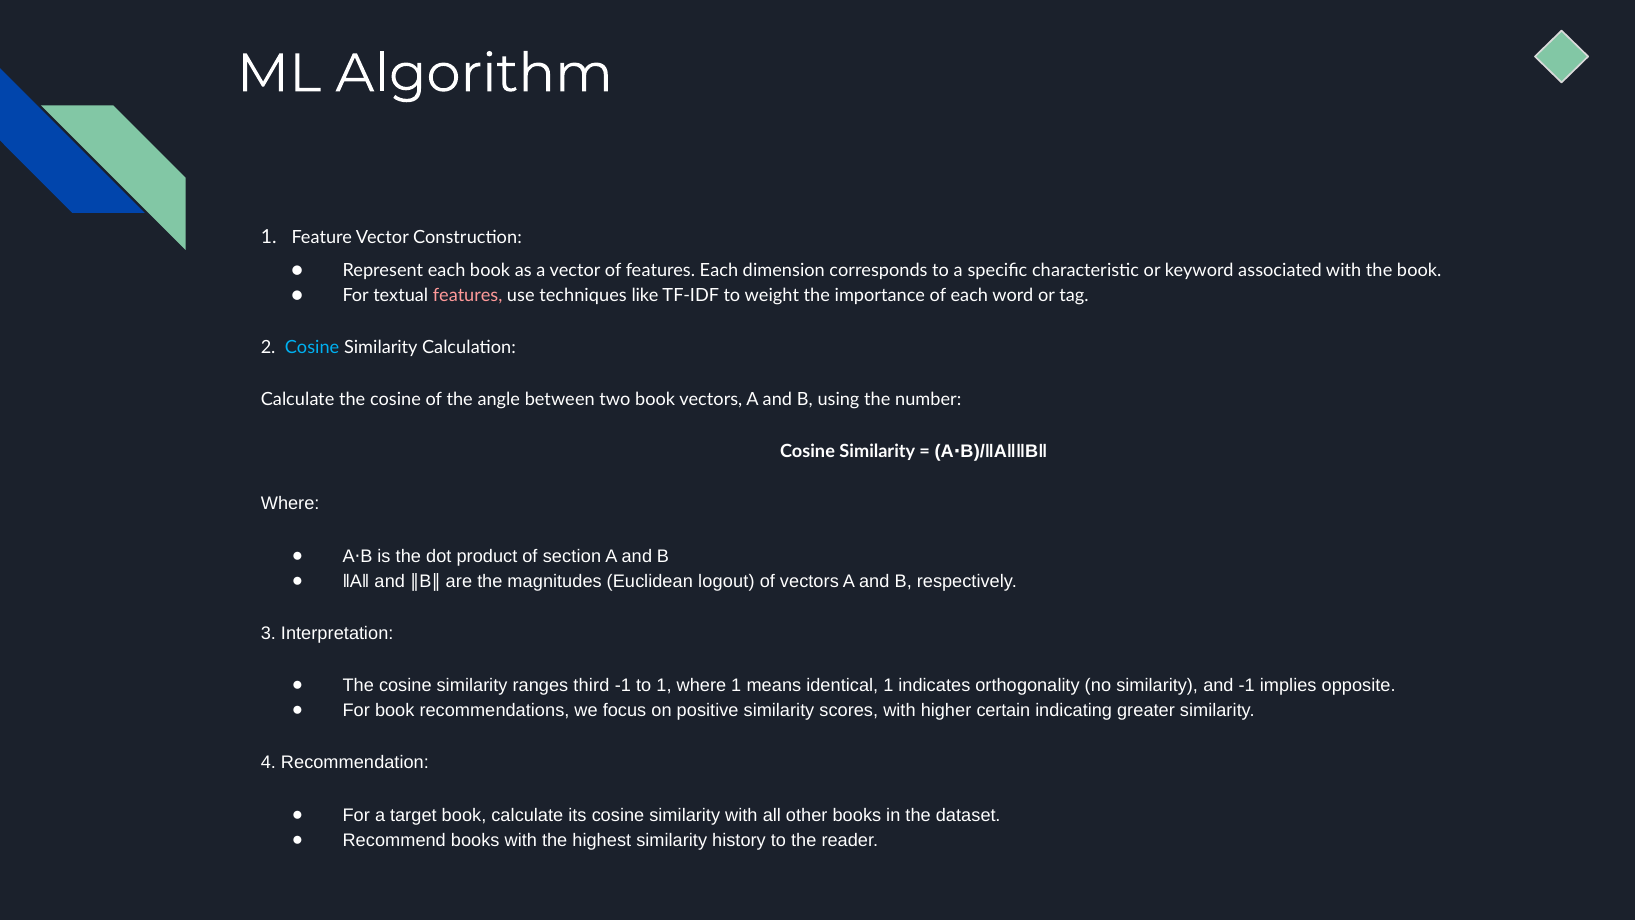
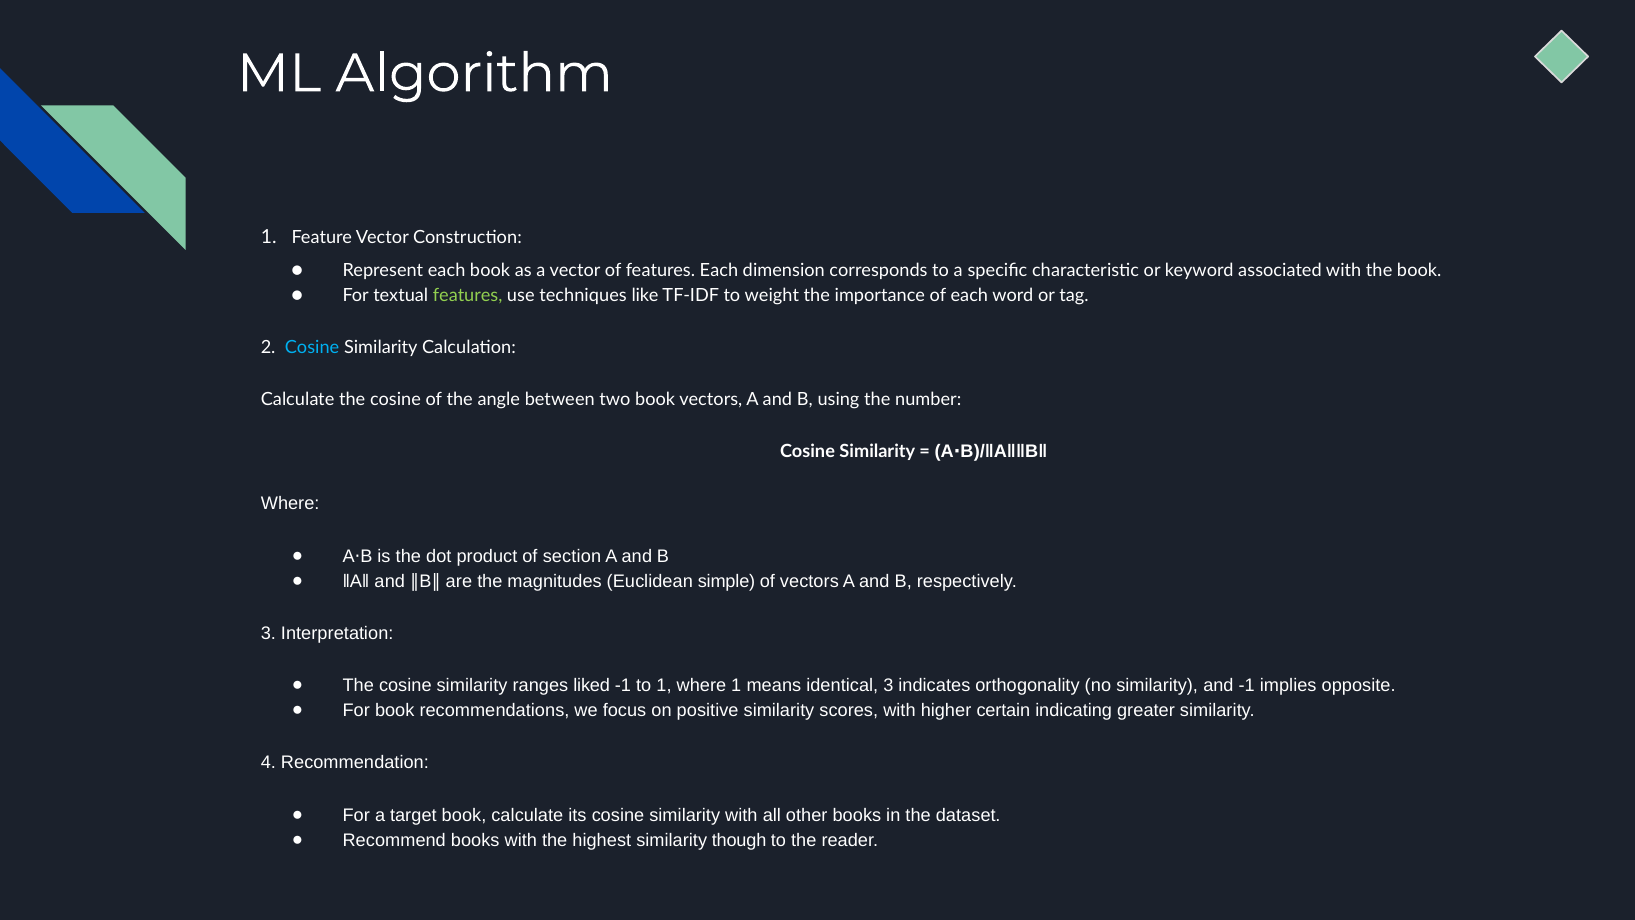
features colour: pink -> light green (468, 295)
logout: logout -> simple (727, 581)
third: third -> liked (592, 685)
identical 1: 1 -> 3 (888, 685)
history: history -> though (739, 840)
